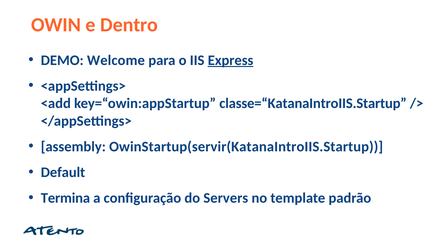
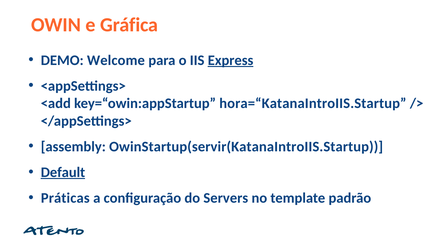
Dentro: Dentro -> Gráfica (129, 25)
classe=“KatanaIntroIIS.Startup: classe=“KatanaIntroIIS.Startup -> hora=“KatanaIntroIIS.Startup (313, 103)
Default underline: none -> present (63, 172)
Termina: Termina -> Práticas (65, 198)
